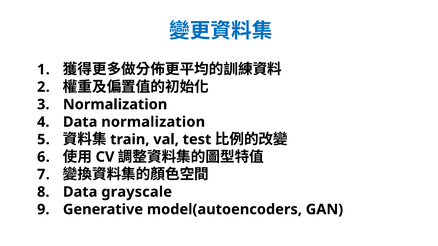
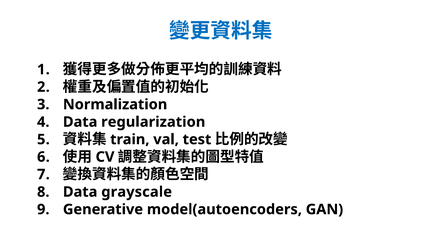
Data normalization: normalization -> regularization (153, 122)
